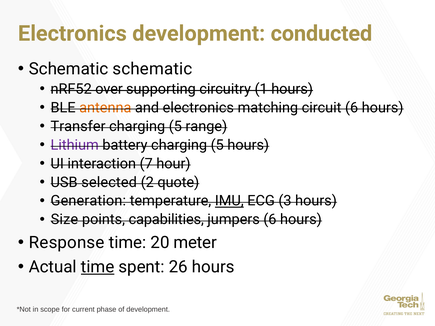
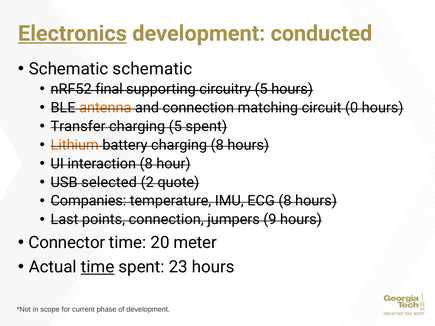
Electronics underline: none -> present (72, 34)
over: over -> final (109, 89)
circuitry 1: 1 -> 5 (261, 89)
and electronics: electronics -> connection (198, 108)
circuit 6: 6 -> 0 (352, 108)
5 range: range -> spent (206, 126)
Lithium colour: purple -> orange (75, 145)
battery charging 5: 5 -> 8 (217, 145)
interaction 7: 7 -> 8 (146, 164)
Generation: Generation -> Companies (88, 201)
IMU underline: present -> none (229, 201)
ECG 3: 3 -> 8 (285, 201)
Size: Size -> Last (64, 220)
points capabilities: capabilities -> connection (166, 220)
jumpers 6: 6 -> 9 (270, 220)
Response: Response -> Connector (67, 243)
26: 26 -> 23 (178, 267)
